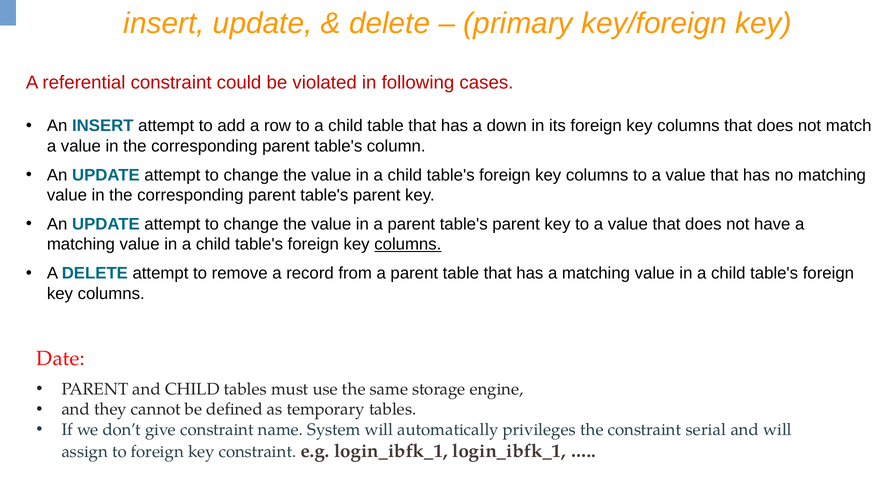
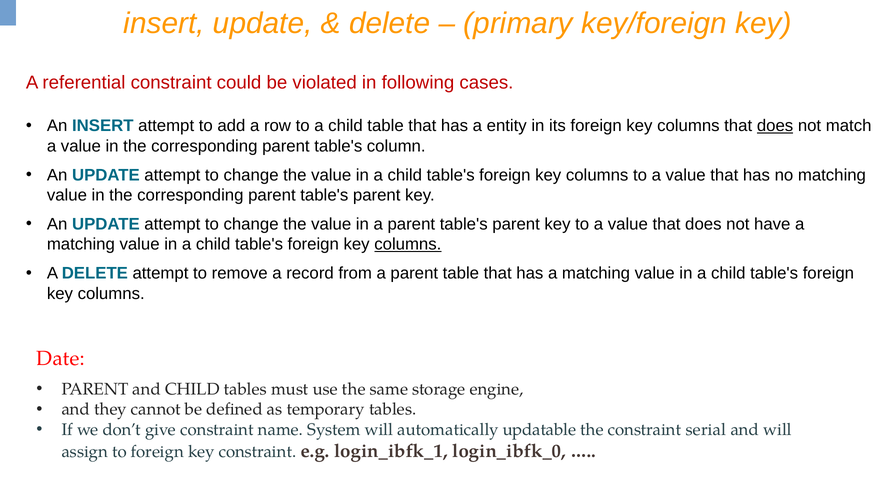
down: down -> entity (507, 126)
does underline: none -> present (775, 126)
privileges: privileges -> updatable (539, 430)
login_ibfk_1 login_ibfk_1: login_ibfk_1 -> login_ibfk_0 (509, 451)
